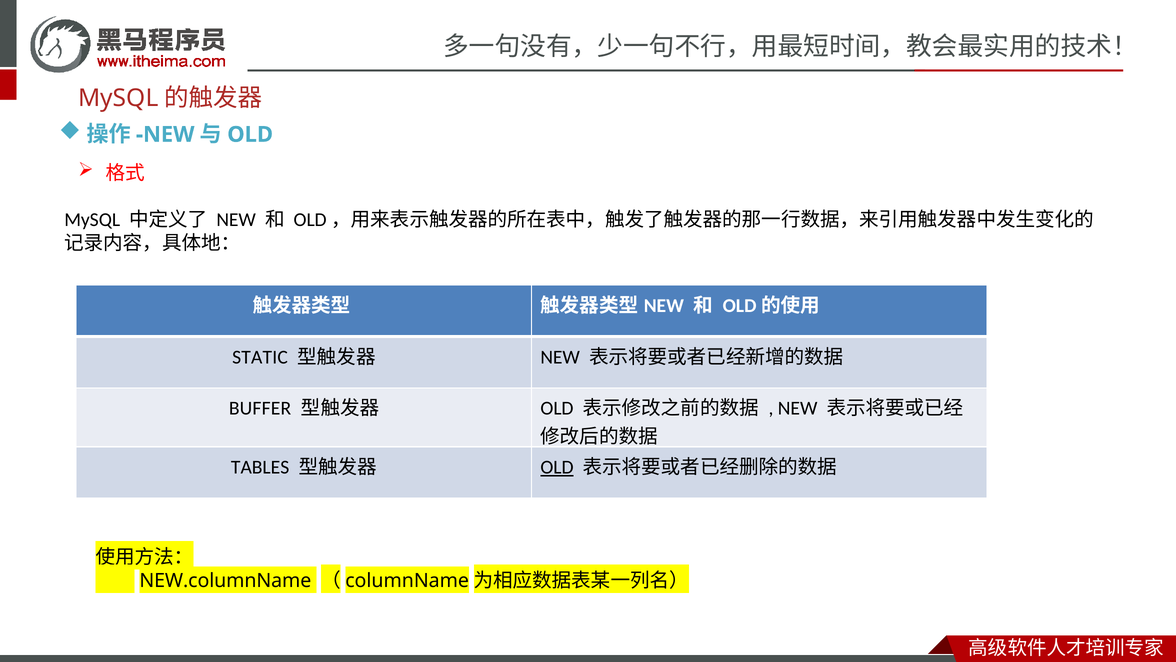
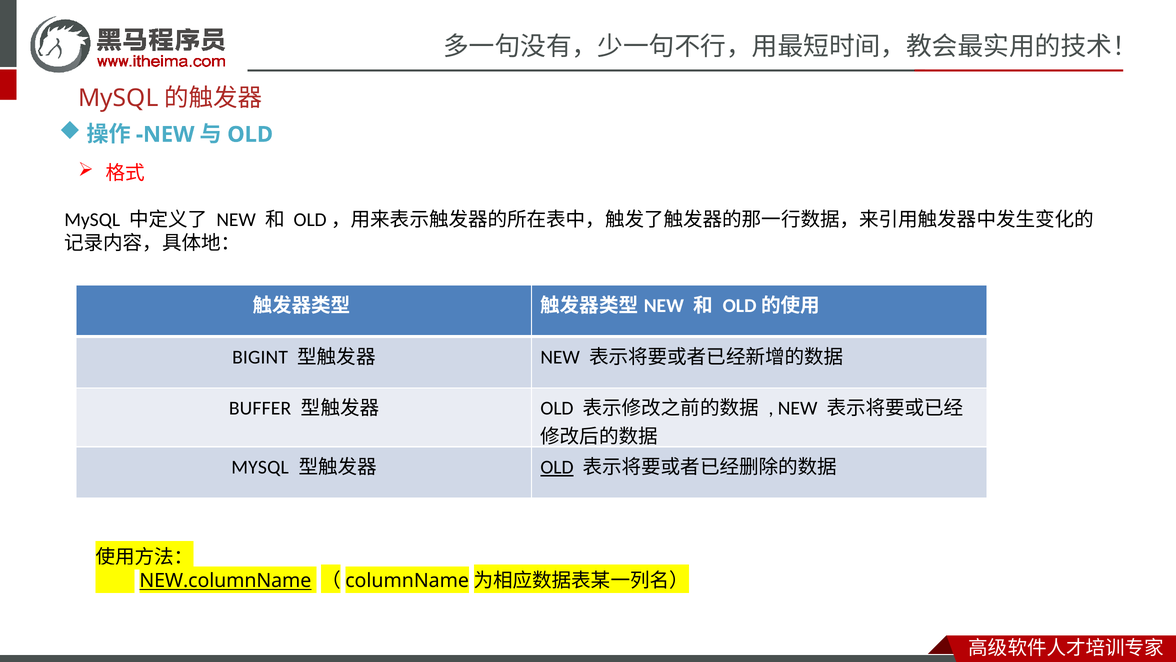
STATIC: STATIC -> BIGINT (260, 357)
TABLES: TABLES -> MYSQL (260, 467)
NEW.columnName underline: none -> present (225, 580)
